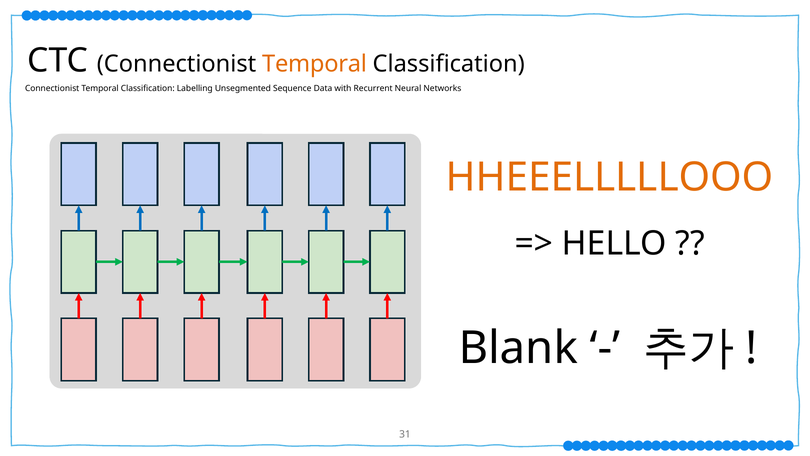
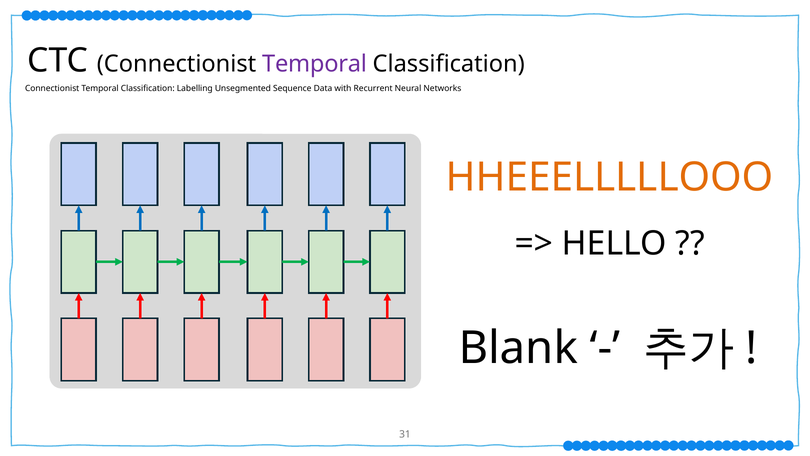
Temporal colour: orange -> purple (315, 64)
